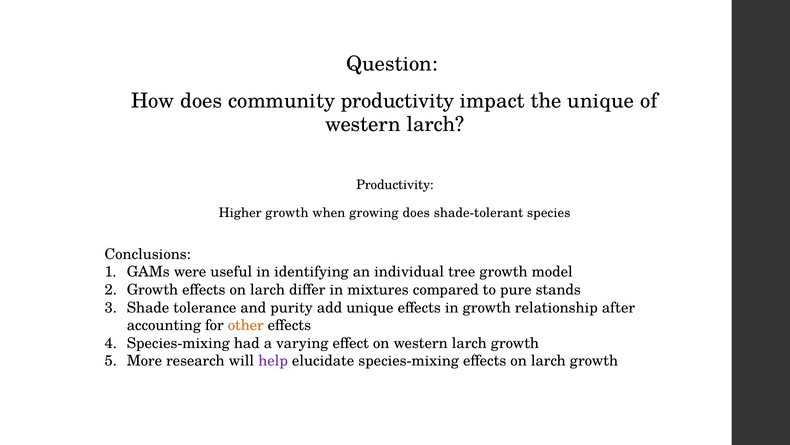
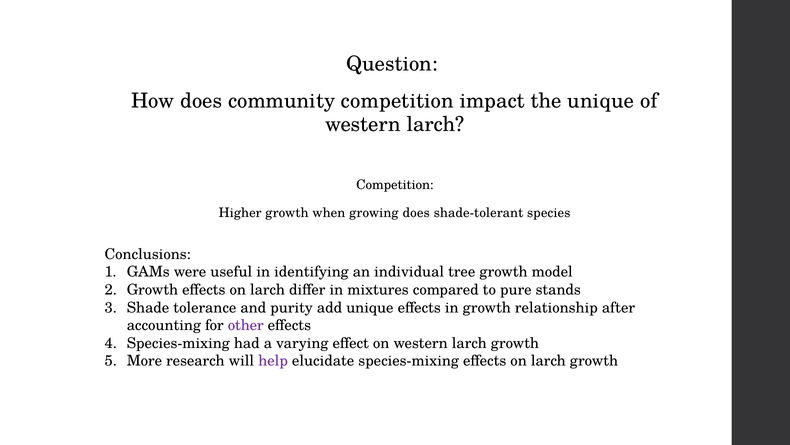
community productivity: productivity -> competition (397, 101)
Productivity: Productivity -> Competition (395, 185)
other colour: orange -> purple (246, 325)
